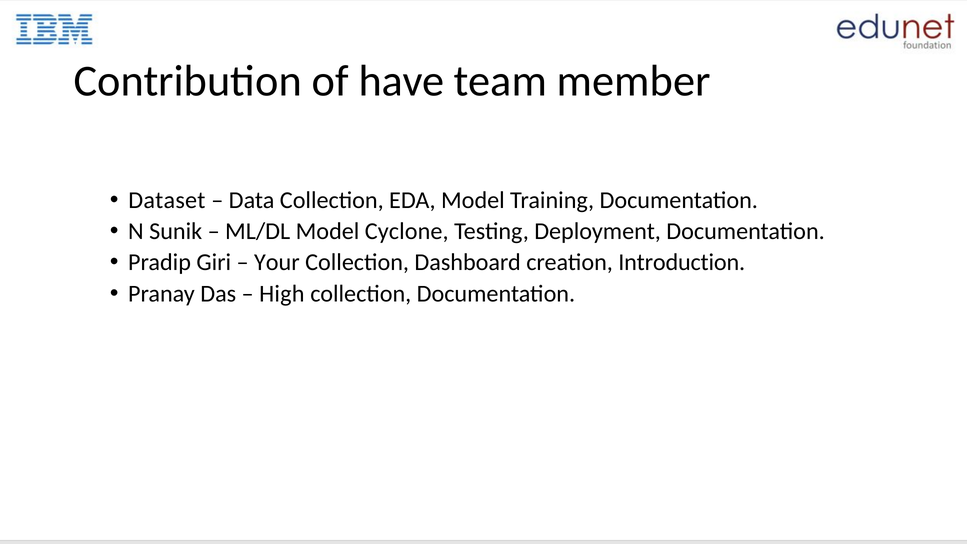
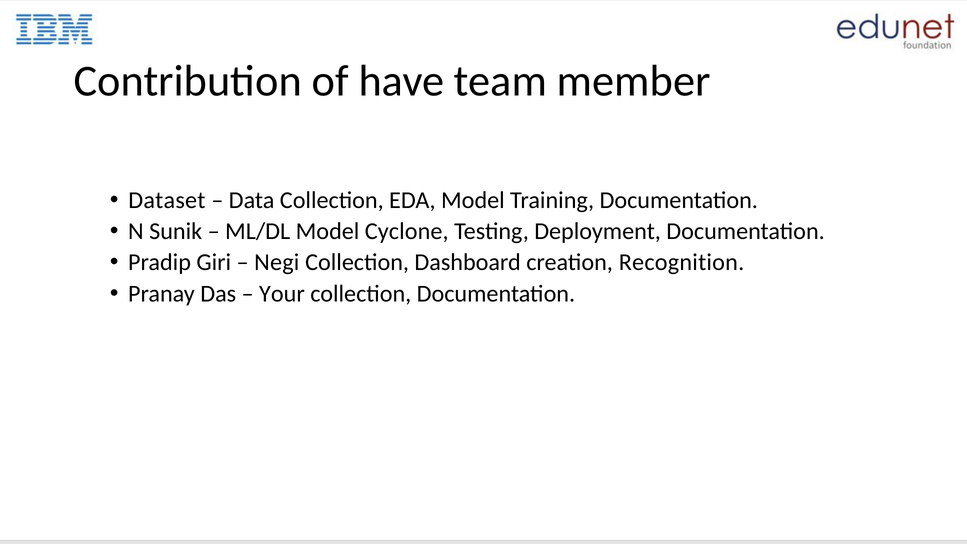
Your: Your -> Negi (277, 262)
Introduction: Introduction -> Recognition (682, 262)
High: High -> Your (282, 294)
